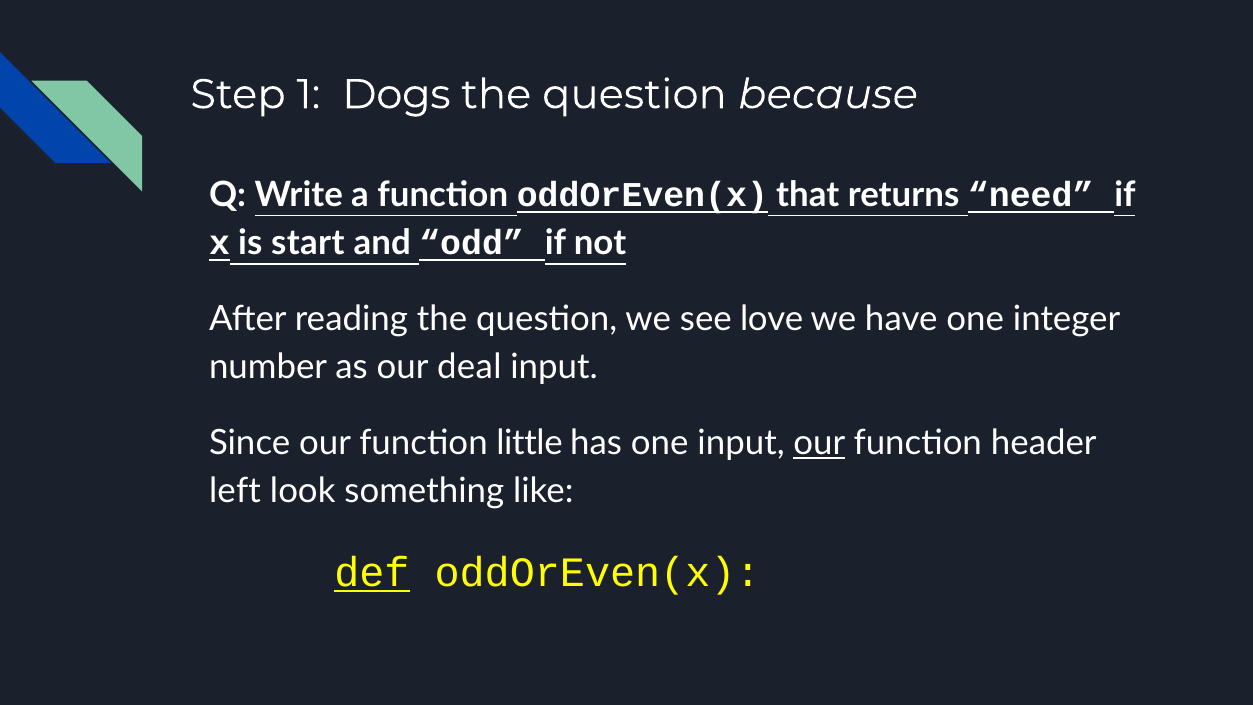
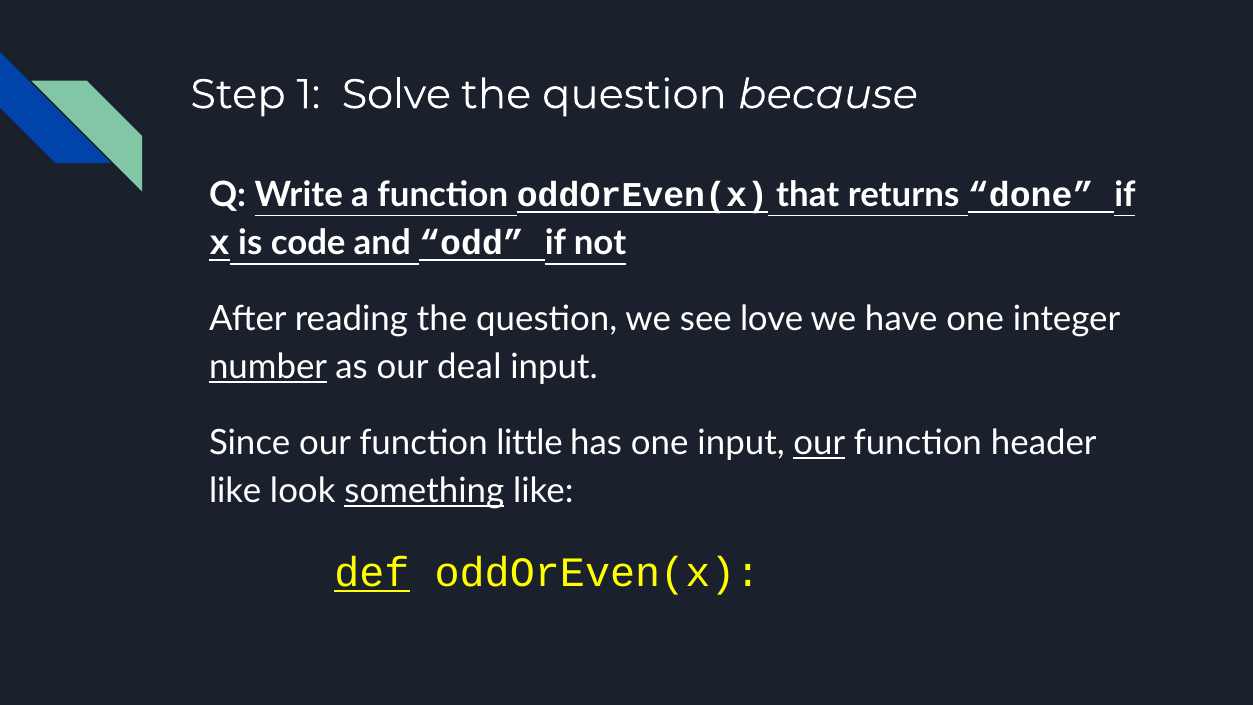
Dogs: Dogs -> Solve (396, 94)
need: need -> done (1031, 195)
start: start -> code (308, 243)
number underline: none -> present (268, 367)
left: left -> like (235, 491)
something underline: none -> present (424, 491)
